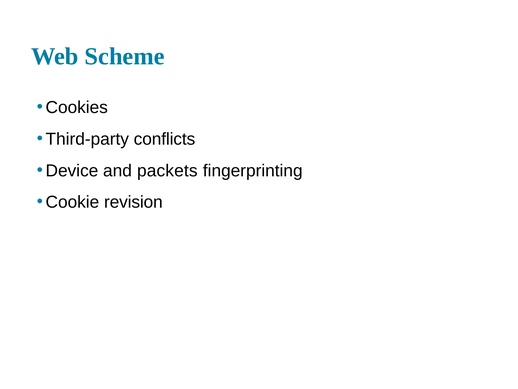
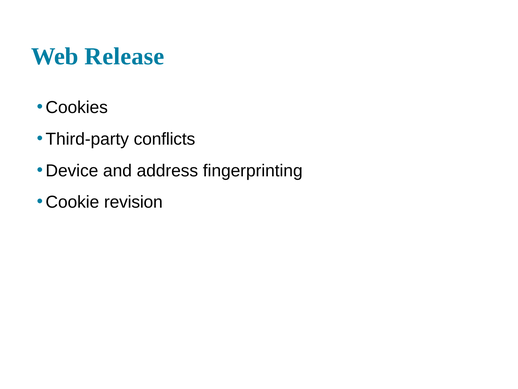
Scheme: Scheme -> Release (124, 56)
packets: packets -> address (167, 170)
